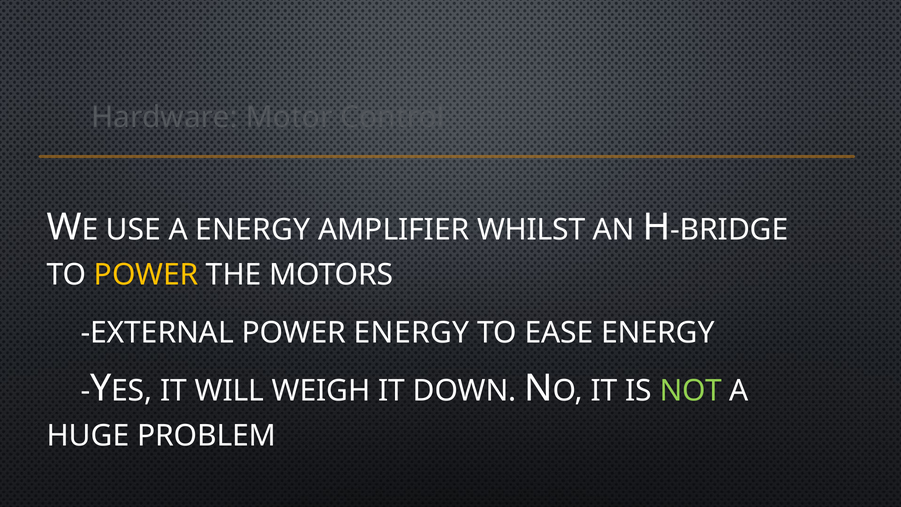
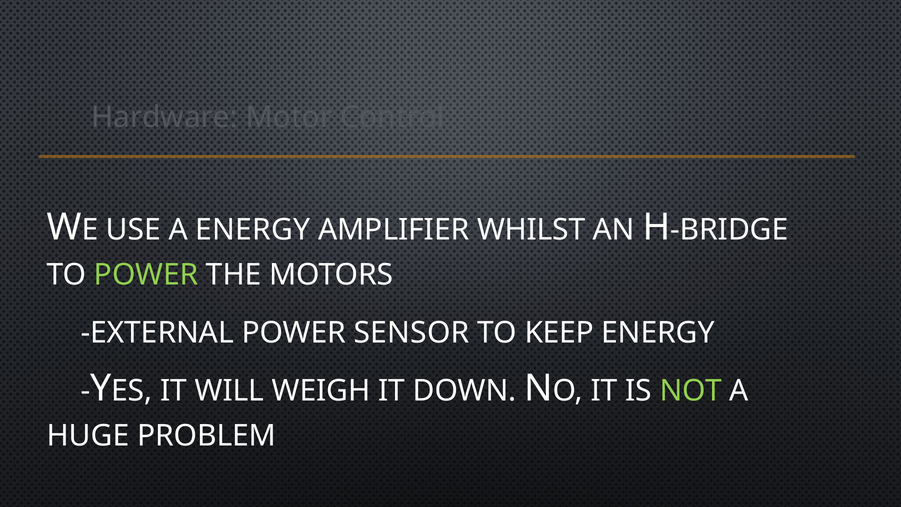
POWER colour: yellow -> light green (146, 275)
POWER ENERGY: ENERGY -> SENSOR (412, 333)
EASE: EASE -> KEEP (559, 333)
